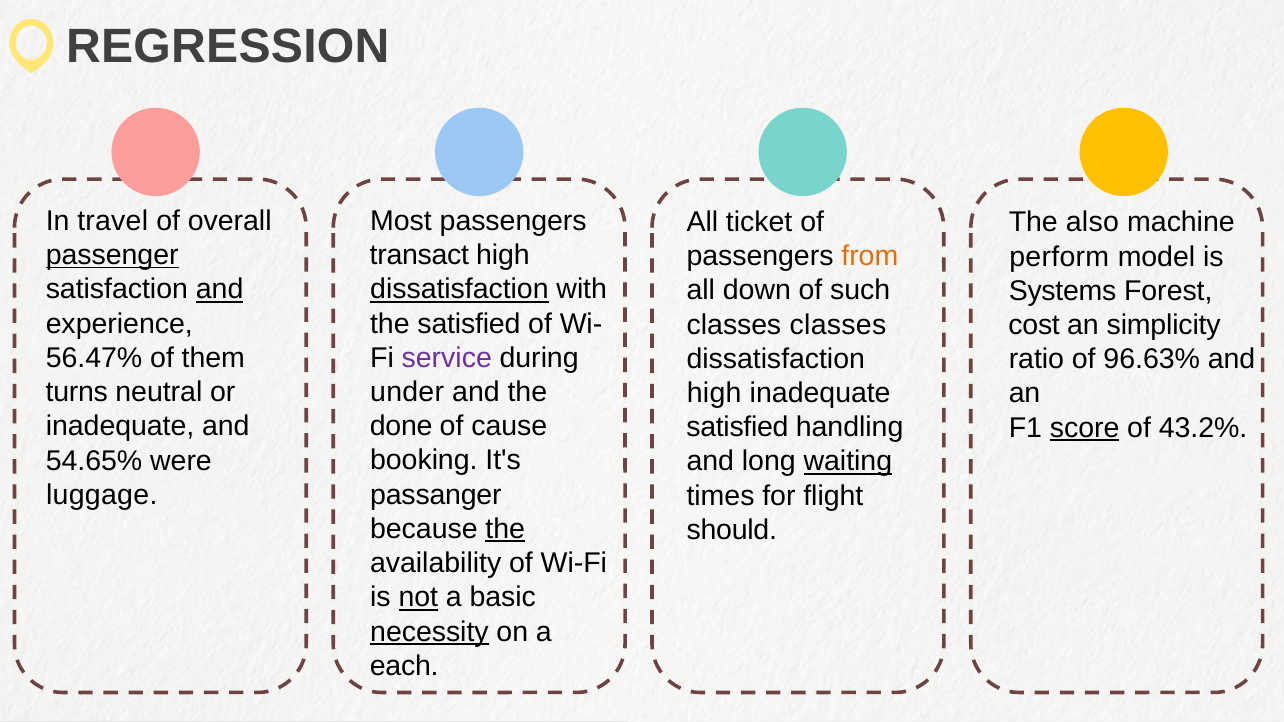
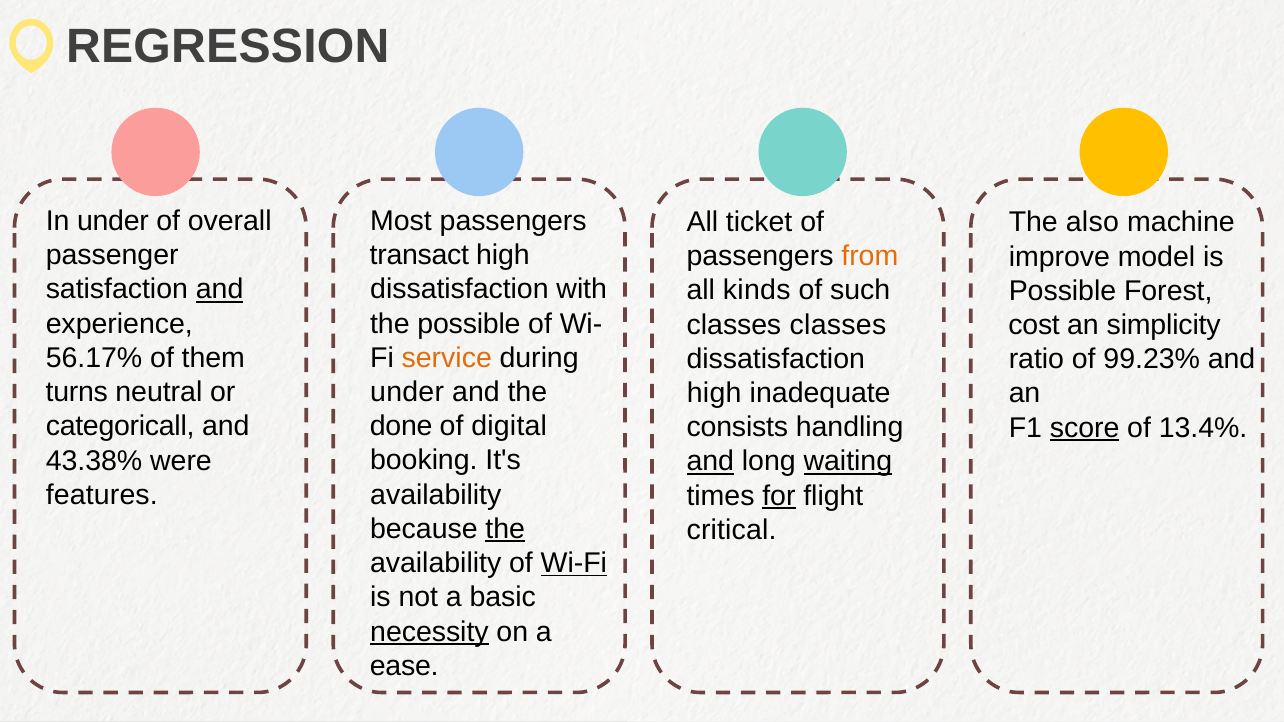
In travel: travel -> under (113, 221)
passenger underline: present -> none (112, 255)
perform: perform -> improve (1059, 257)
dissatisfaction underline: present -> none (459, 290)
down: down -> kinds (757, 291)
Systems: Systems -> Possible (1062, 291)
the satisfied: satisfied -> possible (469, 324)
56.47%: 56.47% -> 56.17% (94, 358)
service colour: purple -> orange (447, 358)
96.63%: 96.63% -> 99.23% (1152, 359)
cause: cause -> digital (509, 427)
inadequate: inadequate -> categoricall (120, 427)
satisfied: satisfied -> consists (737, 427)
43.2%: 43.2% -> 13.4% (1203, 428)
54.65%: 54.65% -> 43.38% (94, 461)
and underline: none -> present (710, 462)
passanger: passanger -> availability (436, 495)
luggage: luggage -> features (102, 495)
for underline: none -> present (779, 496)
should: should -> critical (732, 530)
Wi-Fi underline: none -> present (574, 563)
not underline: present -> none (418, 598)
each: each -> ease (404, 666)
